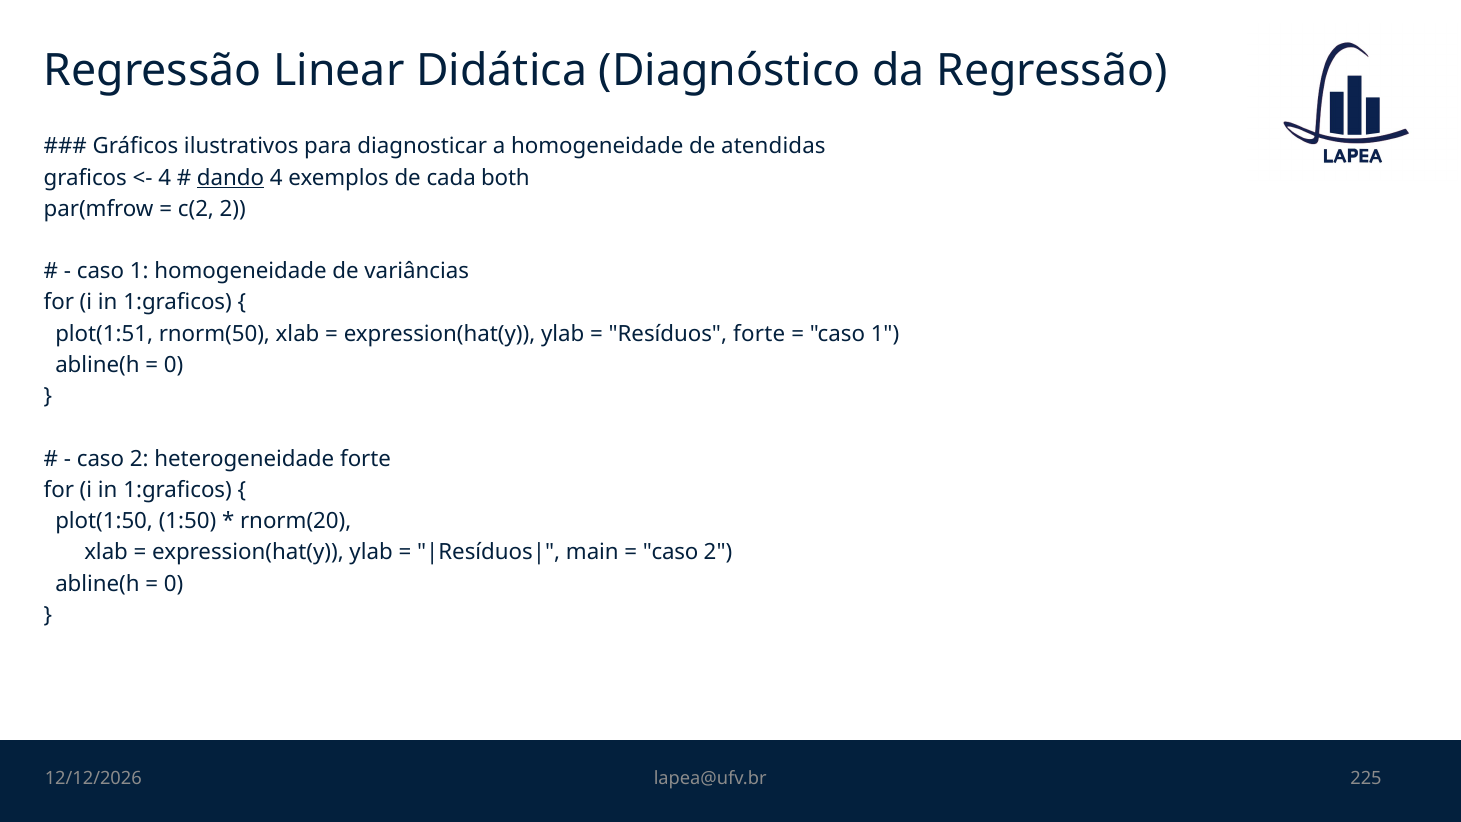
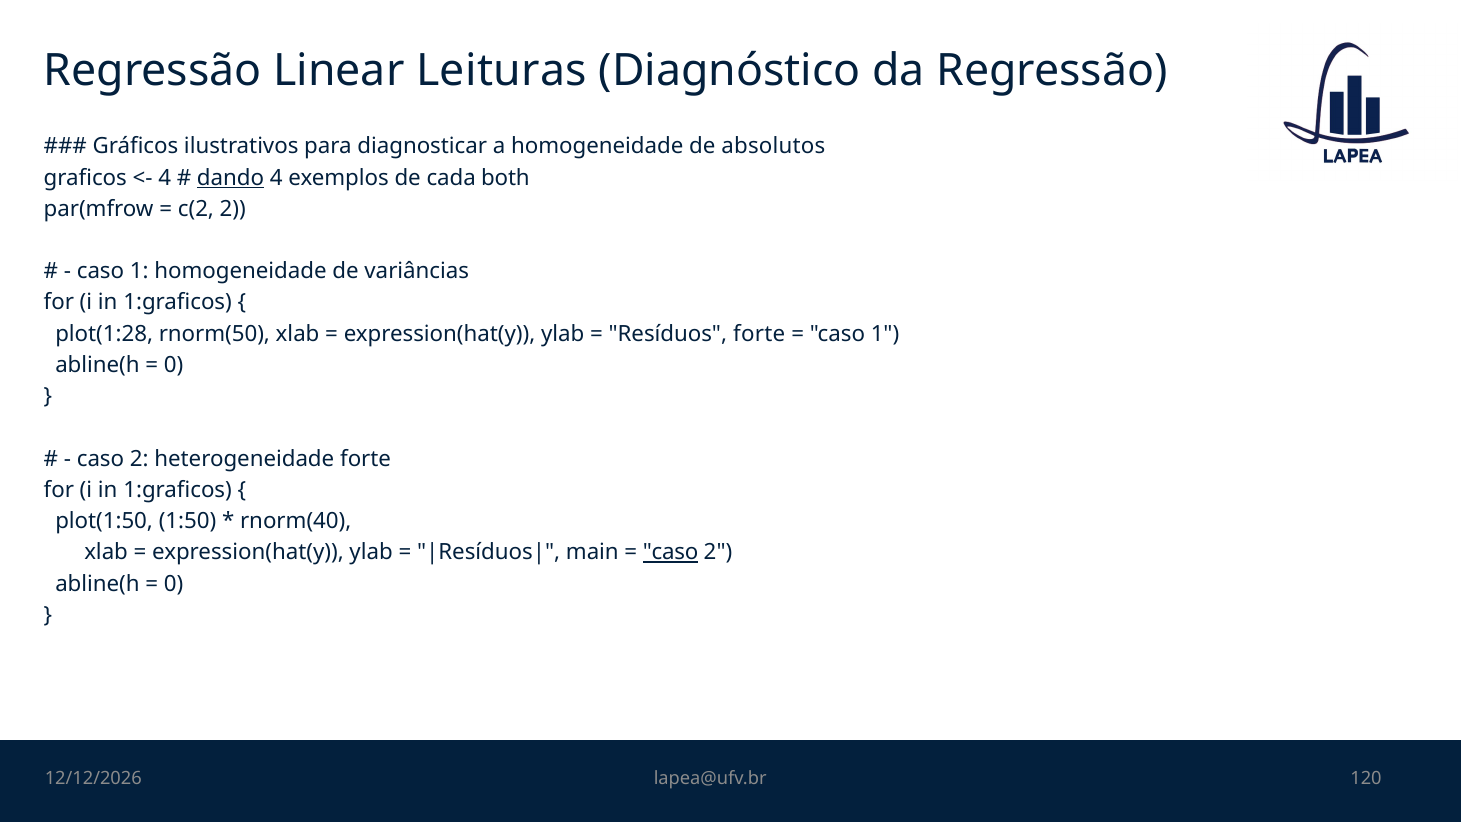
Didática: Didática -> Leituras (501, 71)
atendidas: atendidas -> absolutos (773, 146)
plot(1:51: plot(1:51 -> plot(1:28 (104, 334)
rnorm(20: rnorm(20 -> rnorm(40 (296, 521)
caso underline: none -> present (671, 552)
225: 225 -> 120 (1366, 778)
